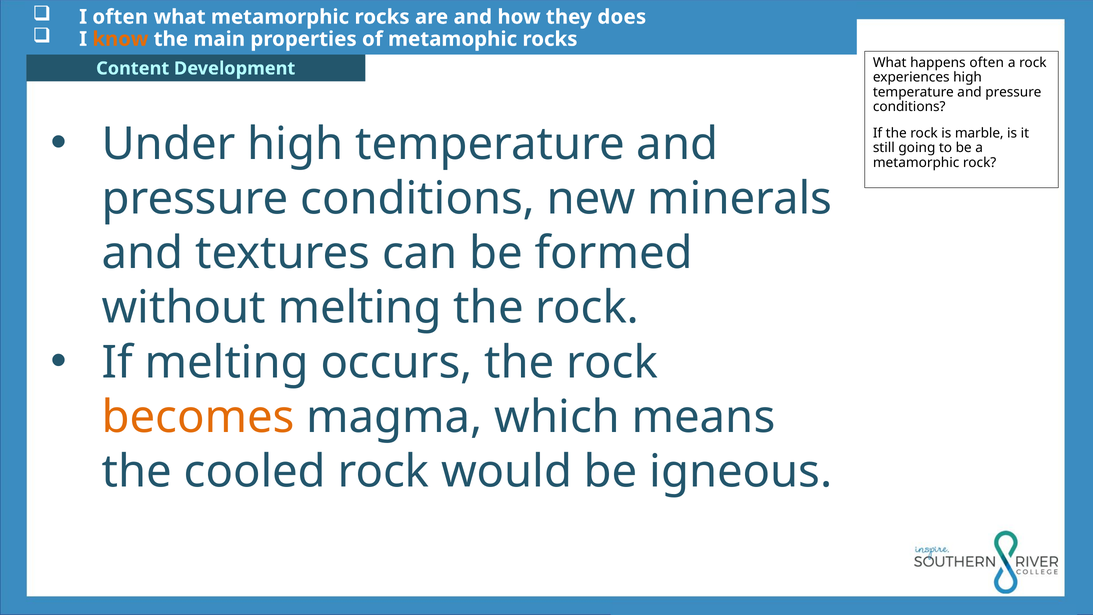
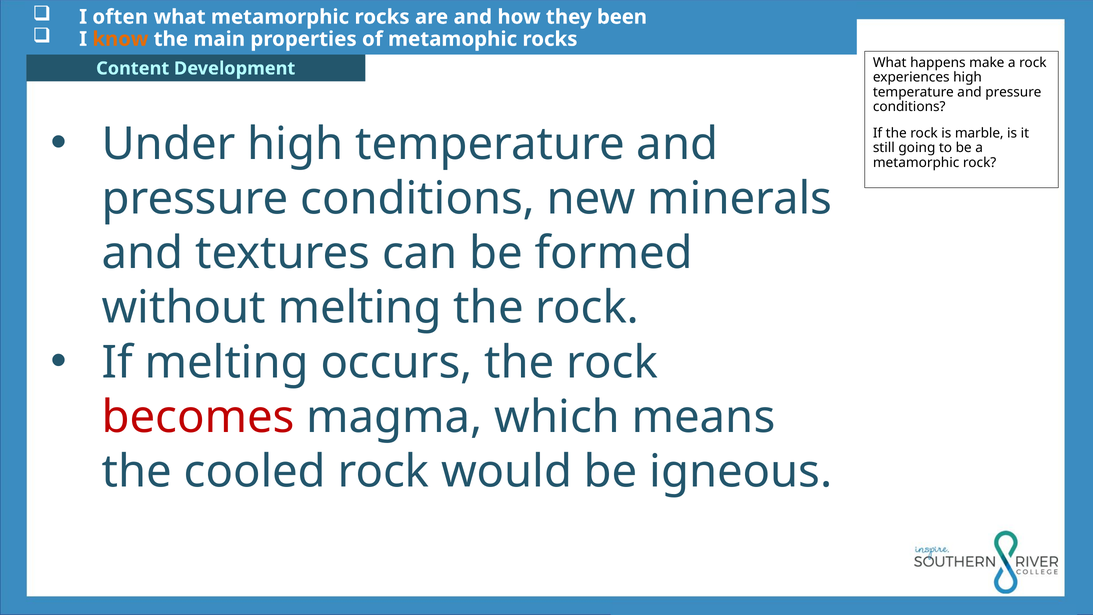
does: does -> been (622, 17)
happens often: often -> make (987, 63)
becomes colour: orange -> red (198, 417)
